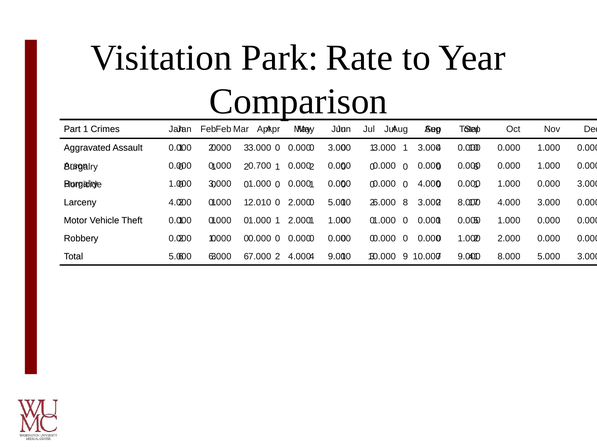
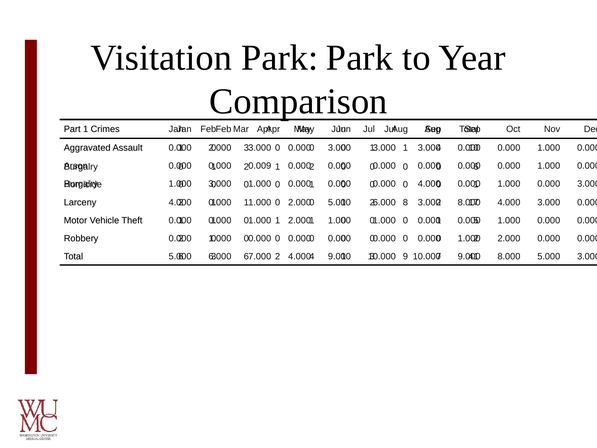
Park Rate: Rate -> Park (360, 58)
0.700: 0.700 -> 0.009 (260, 166)
2.010: 2.010 -> 1.000 (260, 202)
